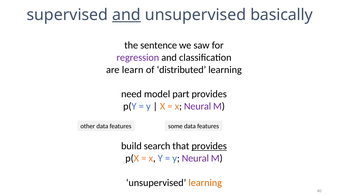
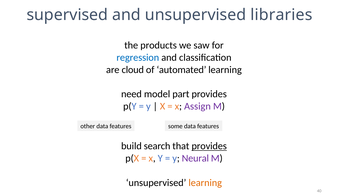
and underline: present -> none (126, 15)
basically: basically -> libraries (281, 15)
sentence: sentence -> products (159, 45)
regression colour: purple -> blue (138, 57)
learn: learn -> cloud (133, 70)
distributed: distributed -> automated (181, 70)
x Neural: Neural -> Assign (197, 106)
